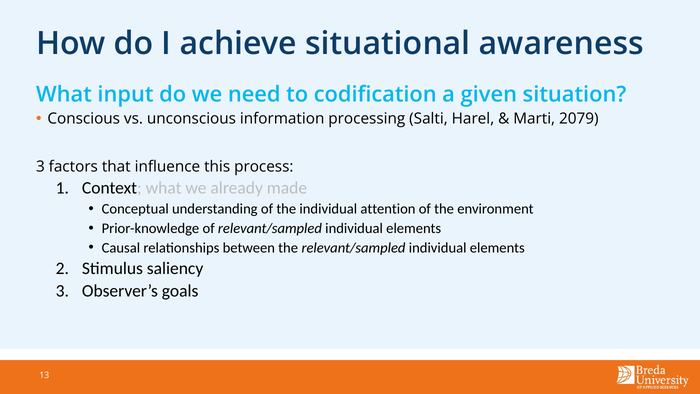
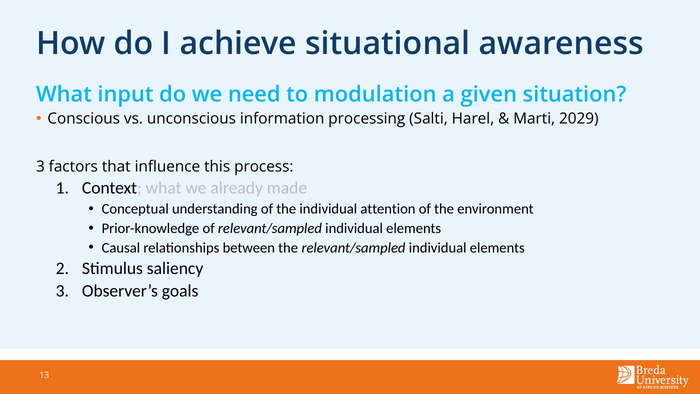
codification: codification -> modulation (375, 95)
2079: 2079 -> 2029 (579, 119)
